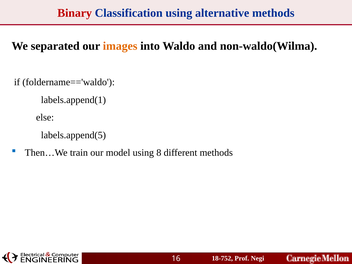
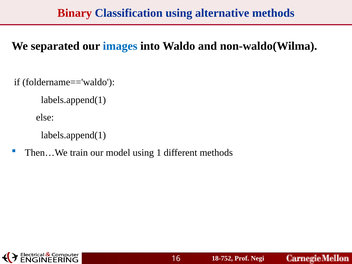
images colour: orange -> blue (120, 46)
labels.append(5: labels.append(5 -> labels.append(1 (73, 135)
8: 8 -> 1 (159, 153)
